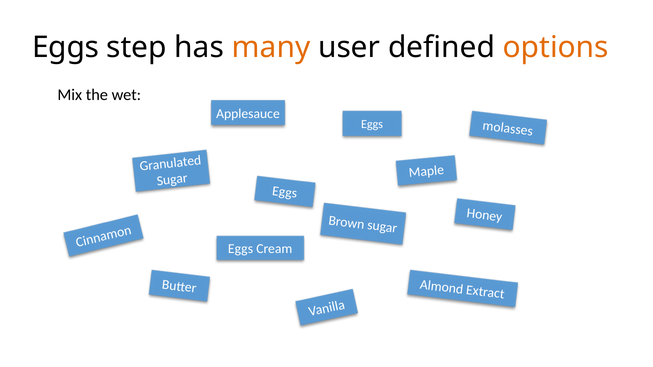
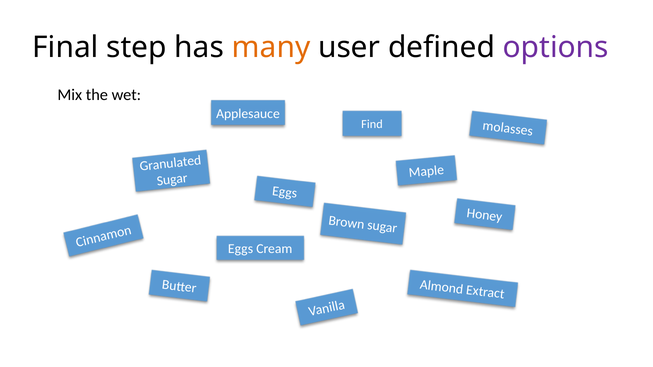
Eggs: Eggs -> Final (65, 47)
options colour: orange -> purple (556, 47)
Eggs: Eggs -> Find (372, 124)
